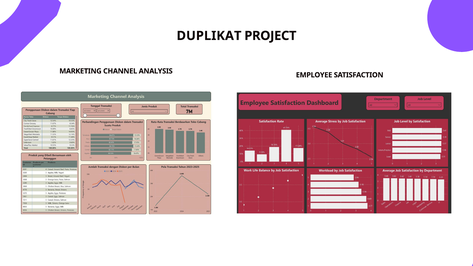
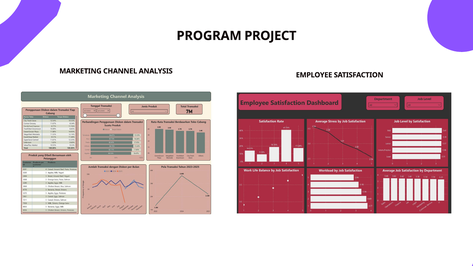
DUPLIKAT: DUPLIKAT -> PROGRAM (209, 36)
